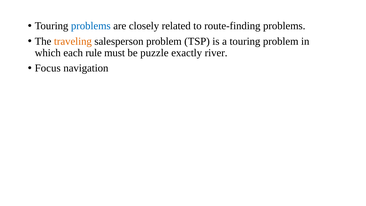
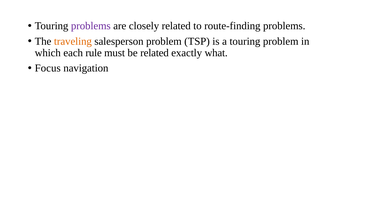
problems colour: blue -> purple (91, 26)
be puzzle: puzzle -> related (155, 53)
river: river -> what (216, 53)
